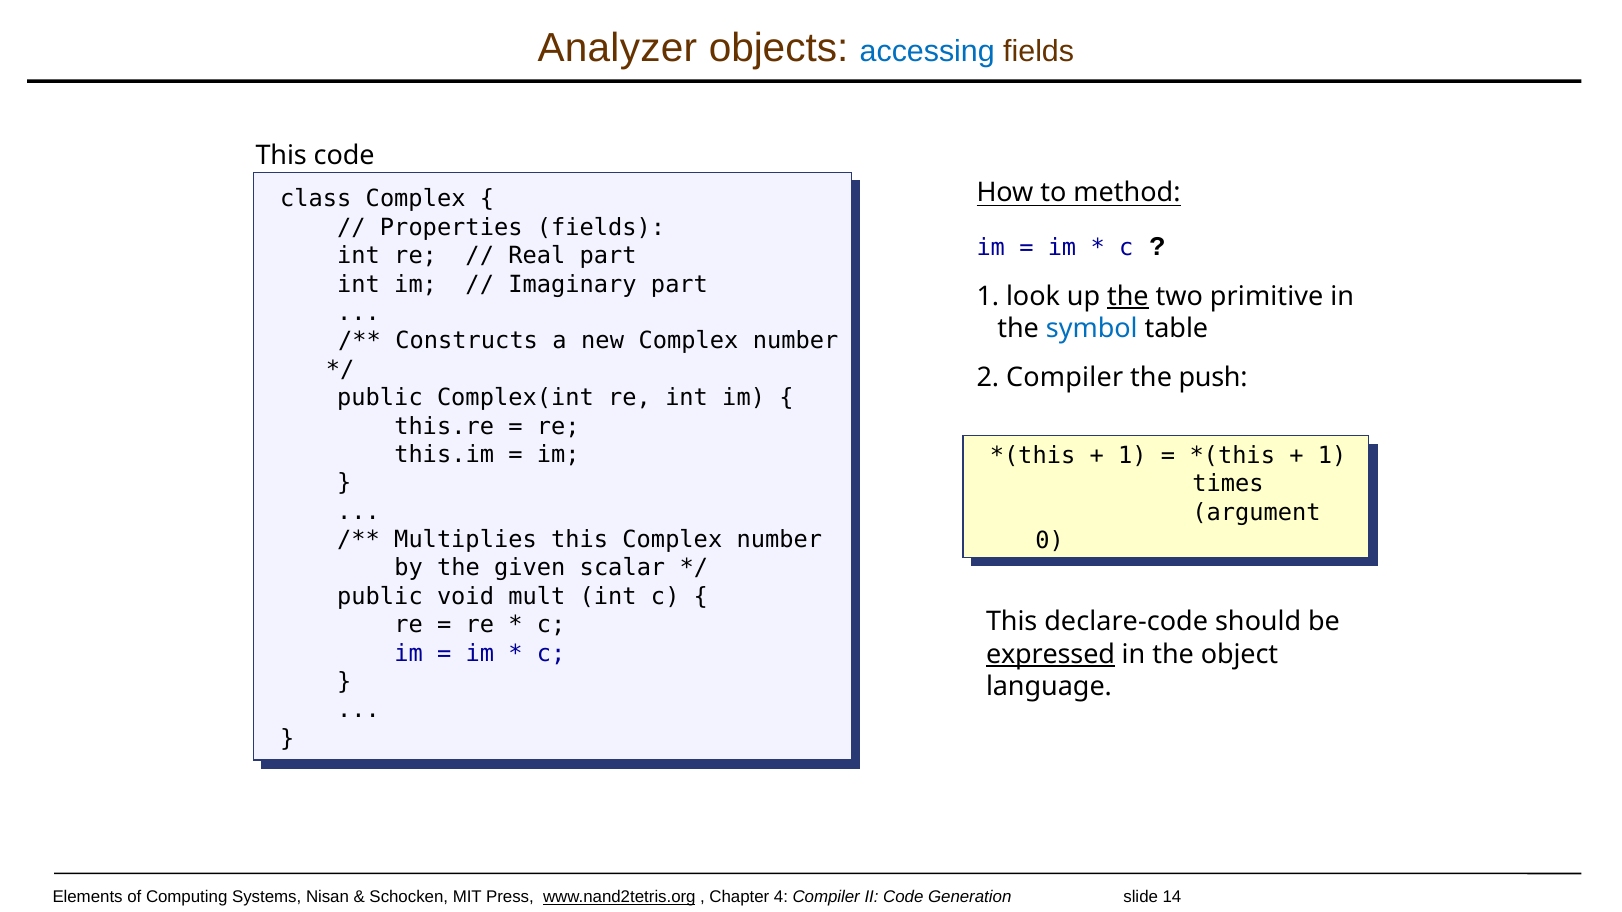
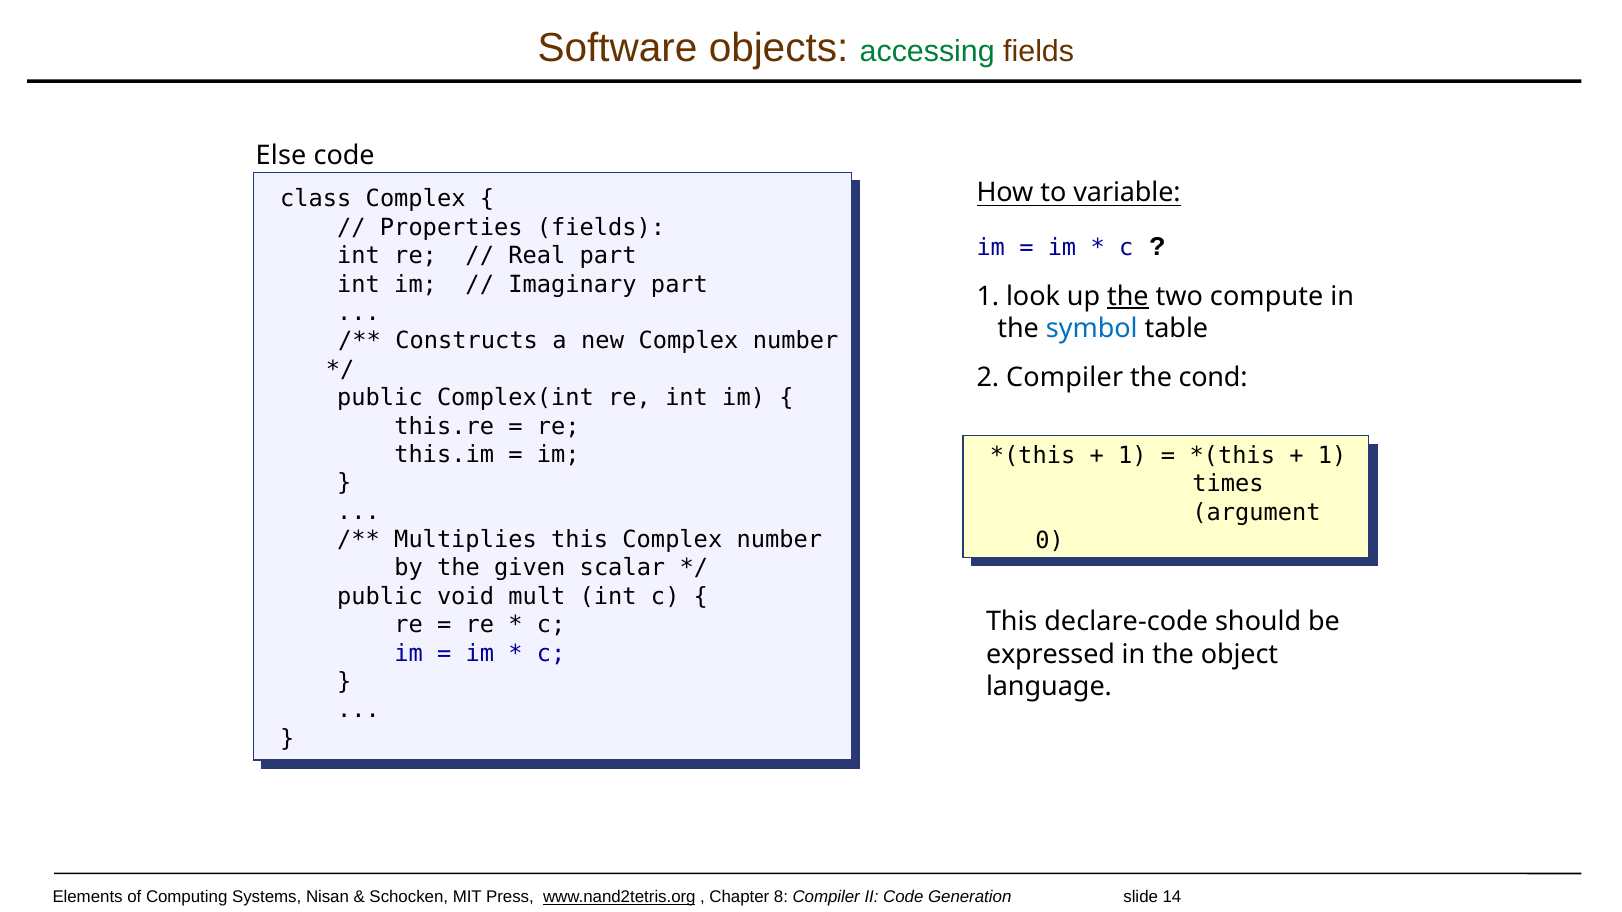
Analyzer: Analyzer -> Software (617, 48)
accessing colour: blue -> green (927, 52)
This: This -> Else (281, 156)
method: method -> variable (1127, 193)
primitive: primitive -> compute (1267, 296)
push: push -> cond (1213, 377)
expressed underline: present -> none (1050, 655)
4: 4 -> 8 (781, 897)
